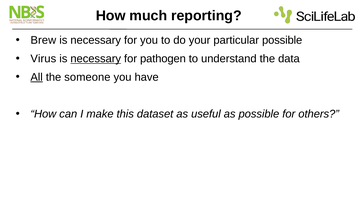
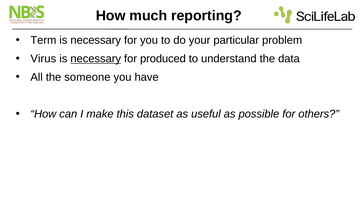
Brew: Brew -> Term (43, 40)
particular possible: possible -> problem (282, 40)
pathogen: pathogen -> produced (163, 59)
All underline: present -> none (37, 77)
